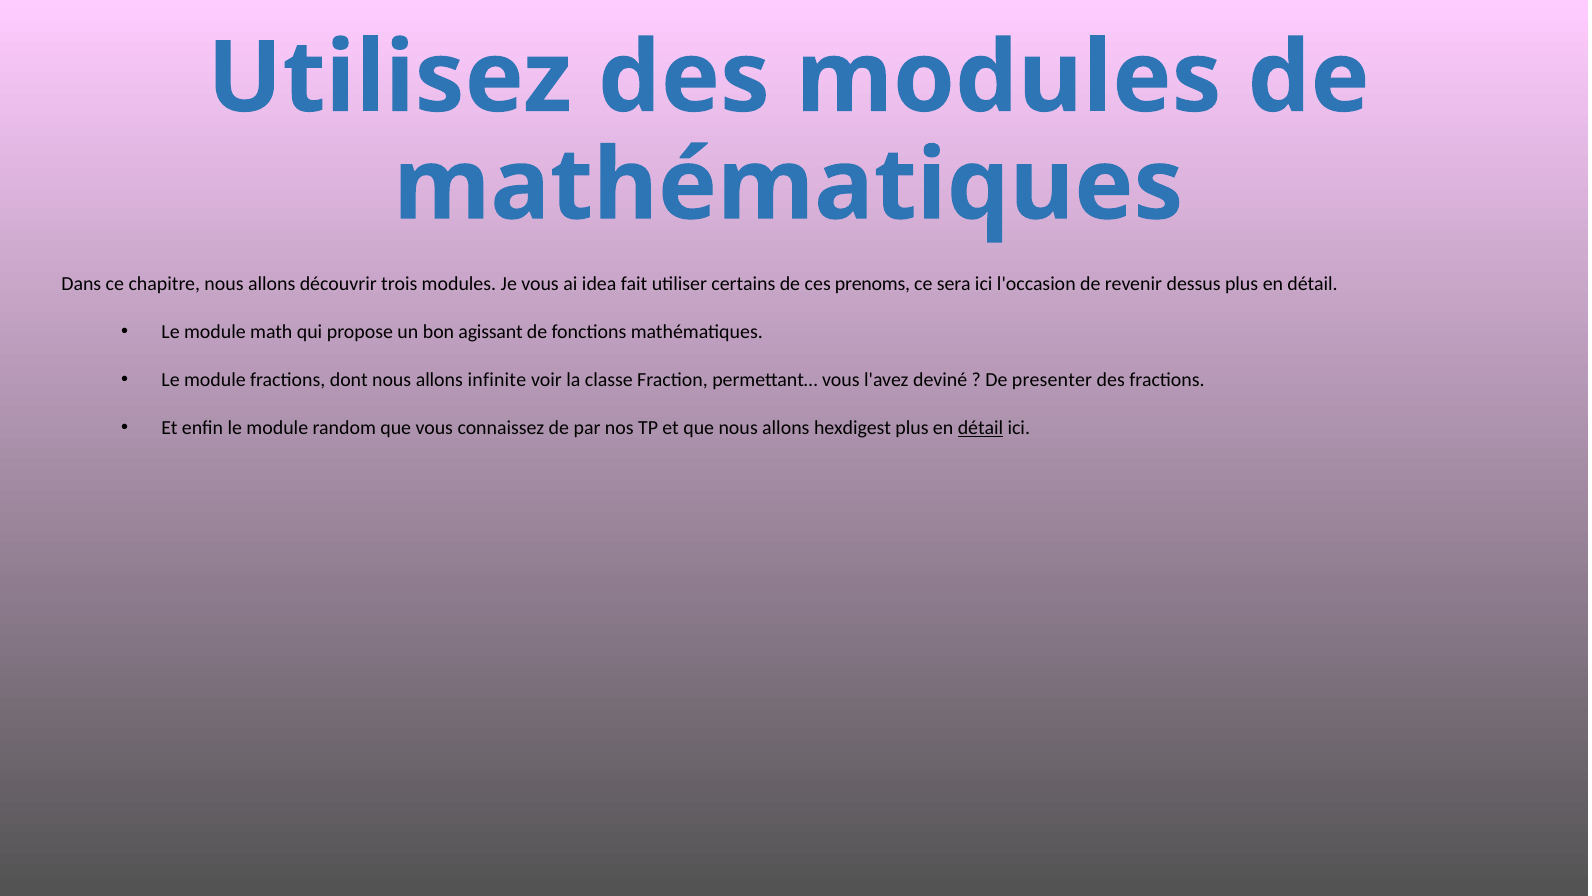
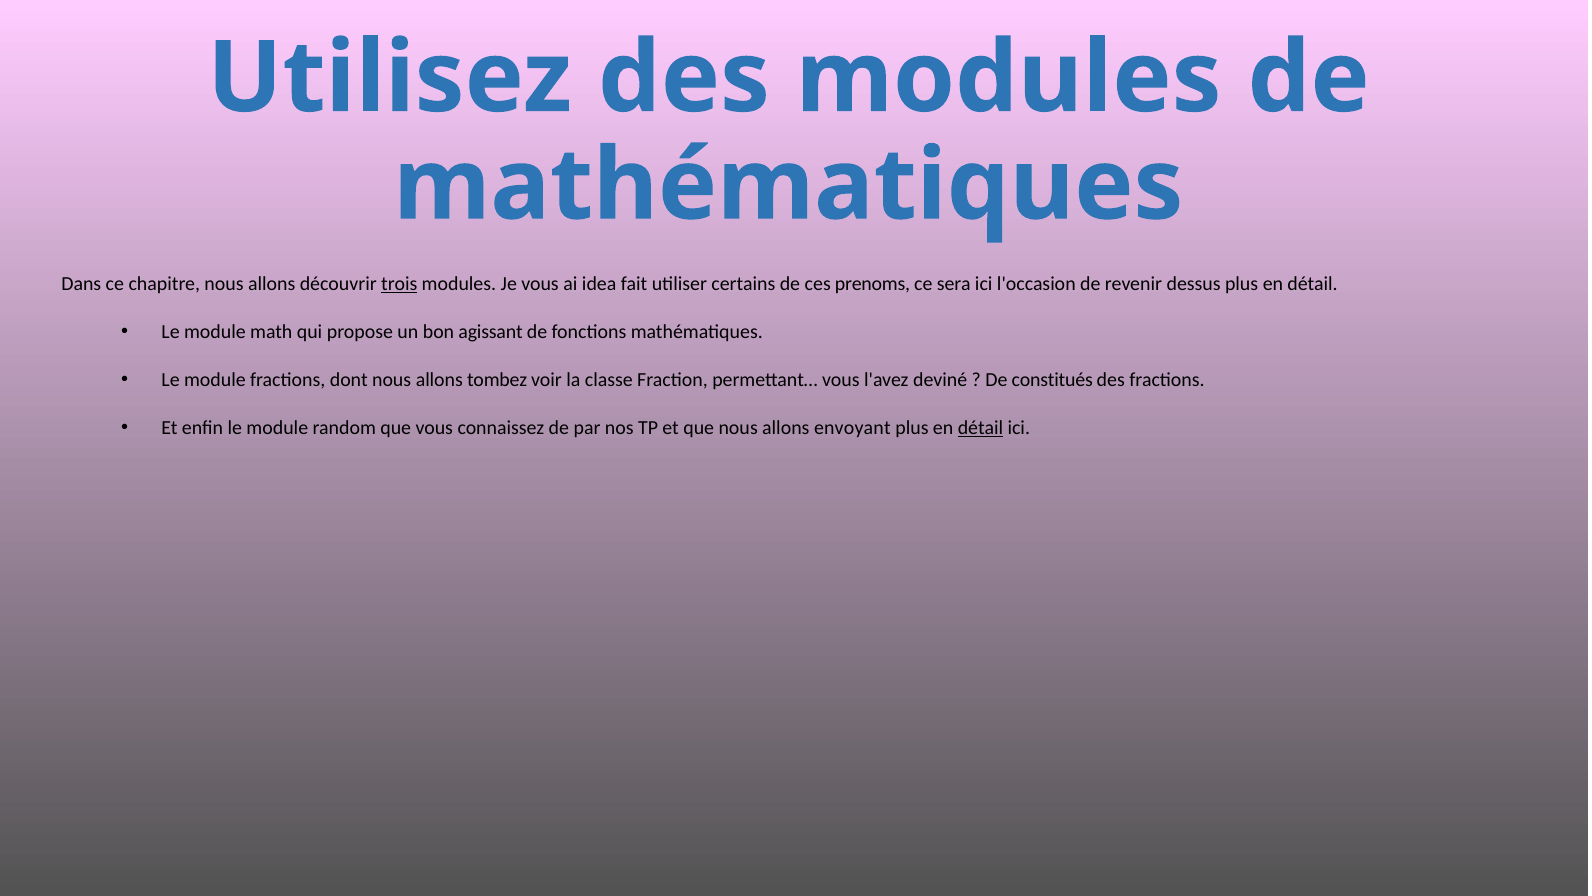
trois underline: none -> present (399, 284)
infinite: infinite -> tombez (497, 380)
presenter: presenter -> constitués (1052, 380)
hexdigest: hexdigest -> envoyant (852, 427)
